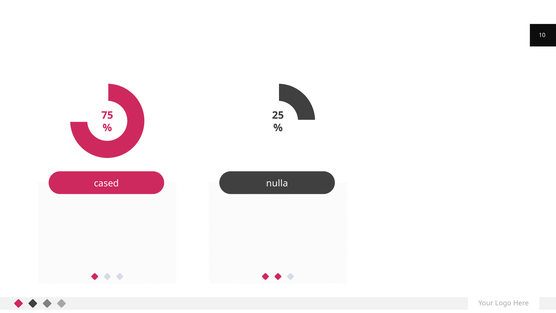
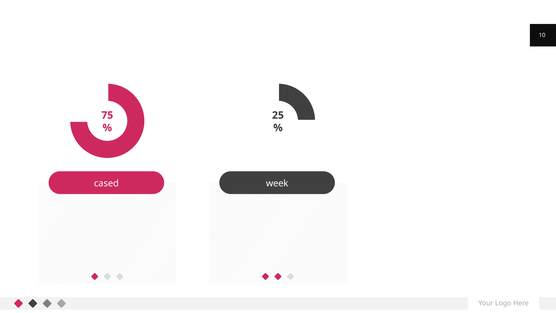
nulla: nulla -> week (277, 183)
